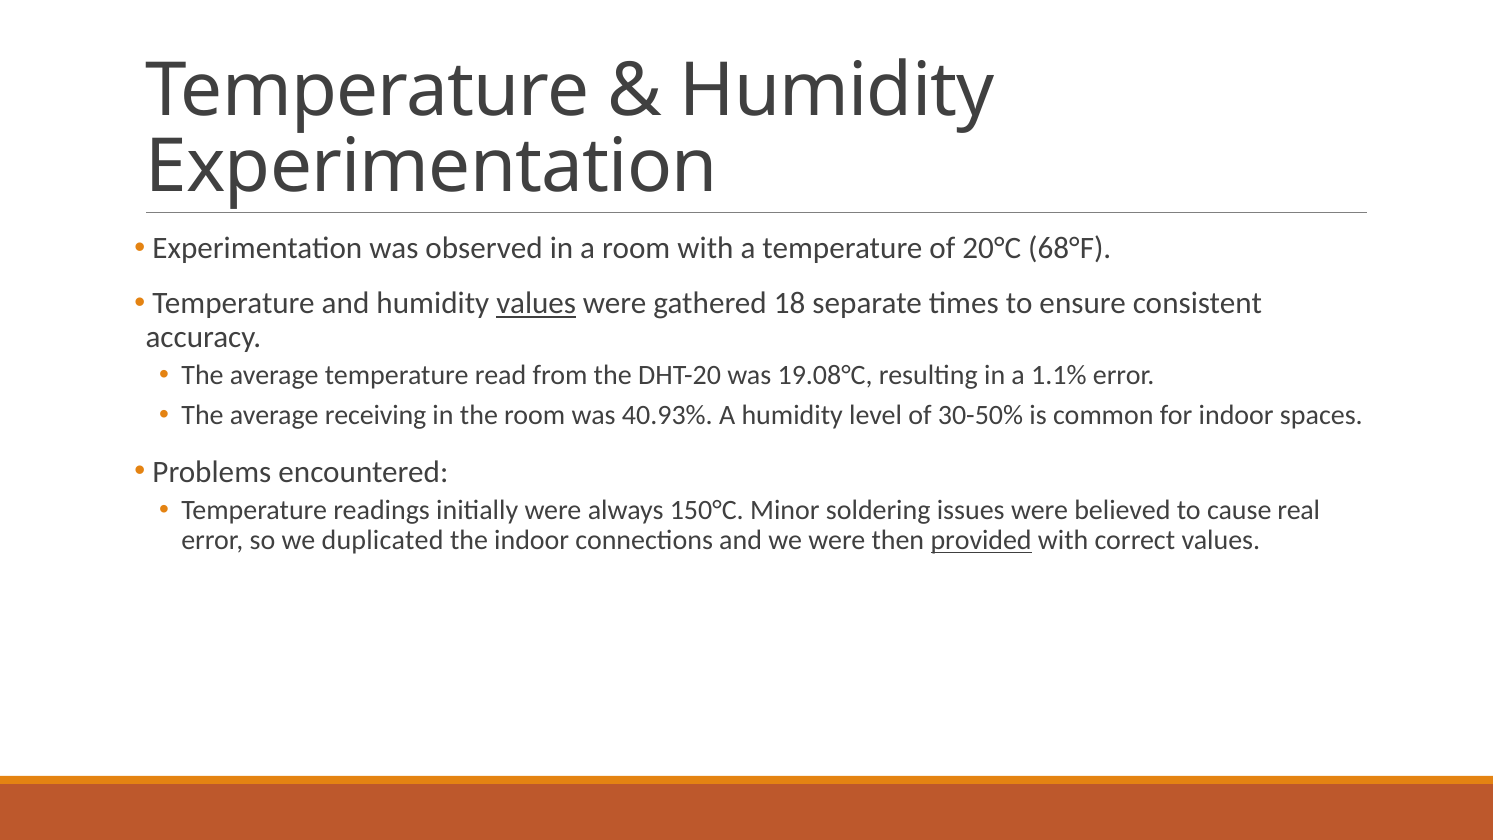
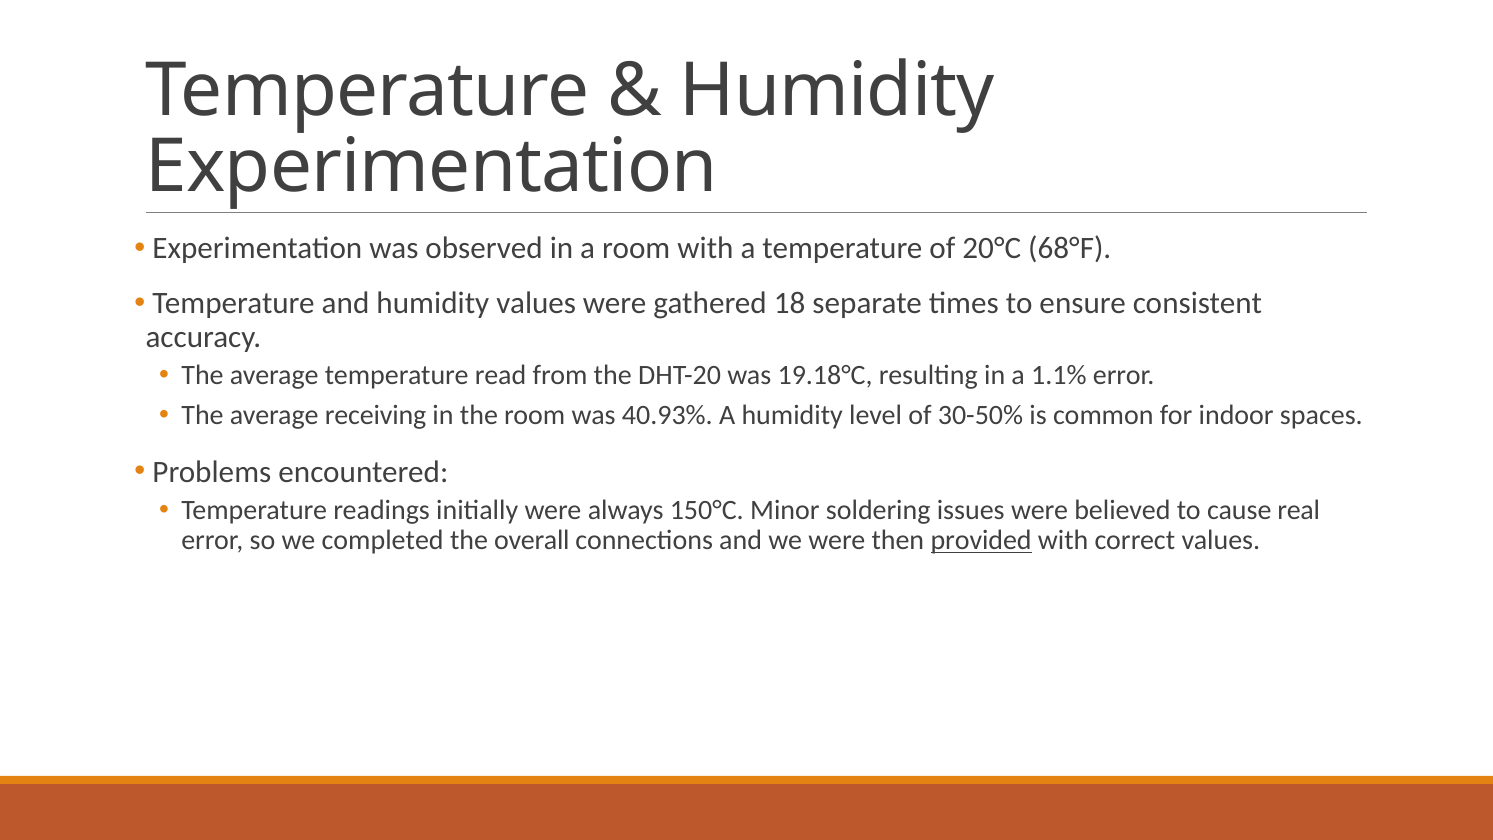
values underline: present -> none (536, 304)
19.08°C: 19.08°C -> 19.18°C (825, 375)
duplicated: duplicated -> completed (383, 540)
the indoor: indoor -> overall (532, 540)
